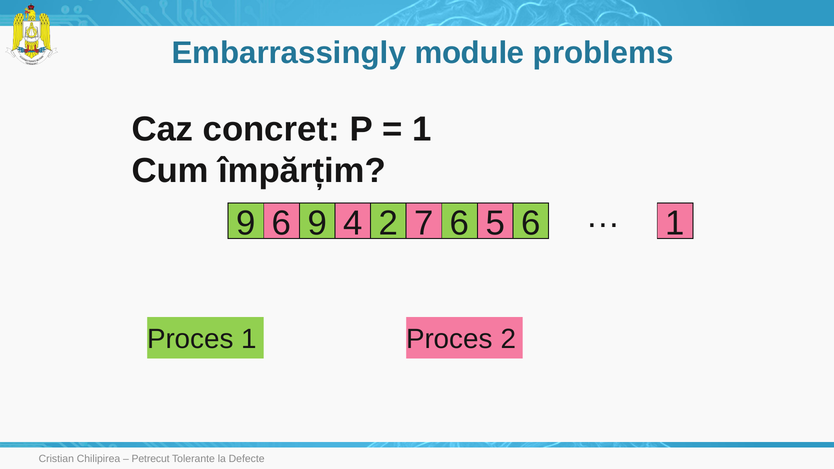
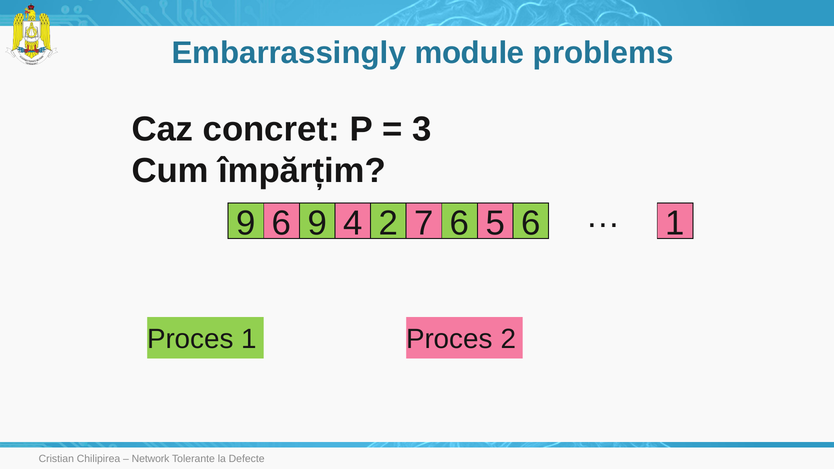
1: 1 -> 3 (422, 129)
Petrecut: Petrecut -> Network (151, 459)
